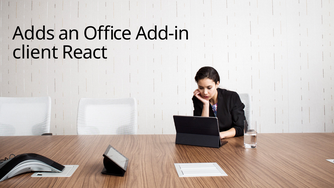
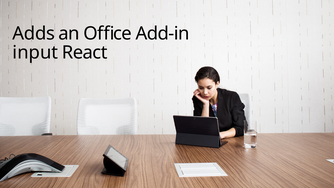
client: client -> input (35, 53)
